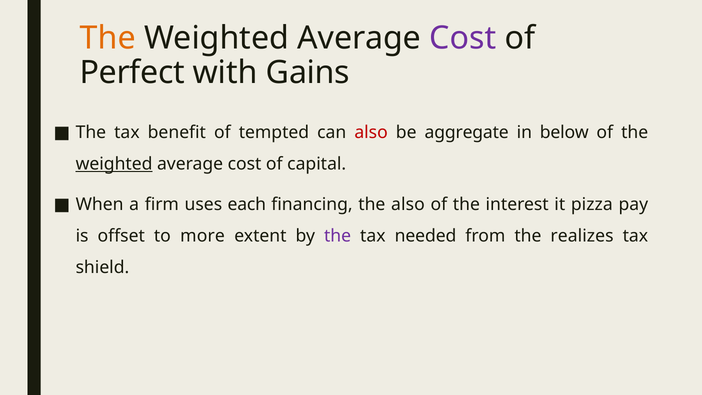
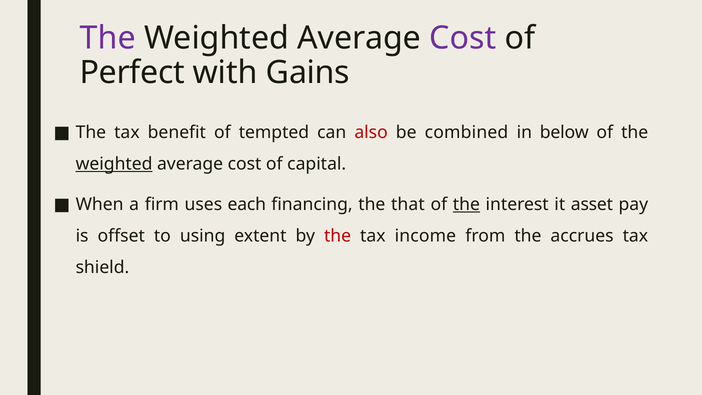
The colour: orange -> purple (108, 38)
aggregate: aggregate -> combined (467, 132)
the also: also -> that (408, 204)
the underline: none -> present (466, 204)
pizza: pizza -> asset (592, 204)
more: more -> using (203, 236)
the colour: purple -> red (338, 236)
needed: needed -> income (425, 236)
realizes: realizes -> accrues (582, 236)
